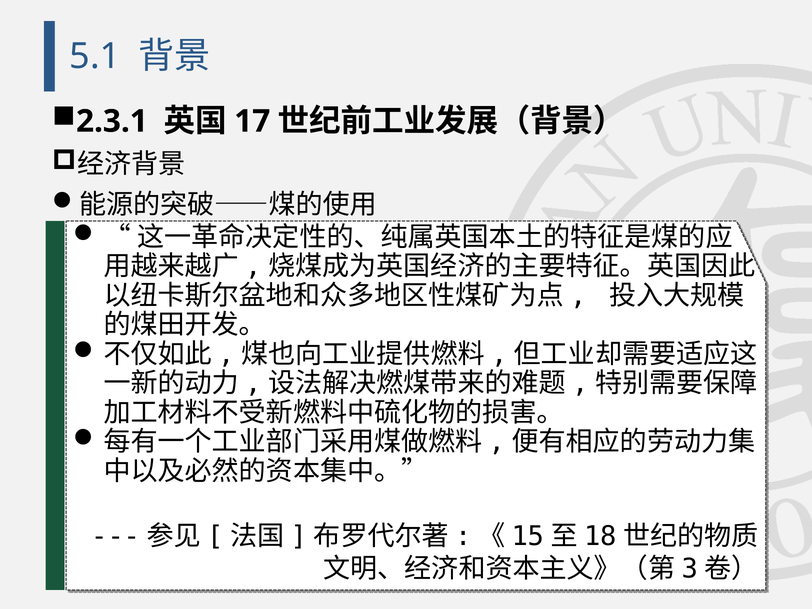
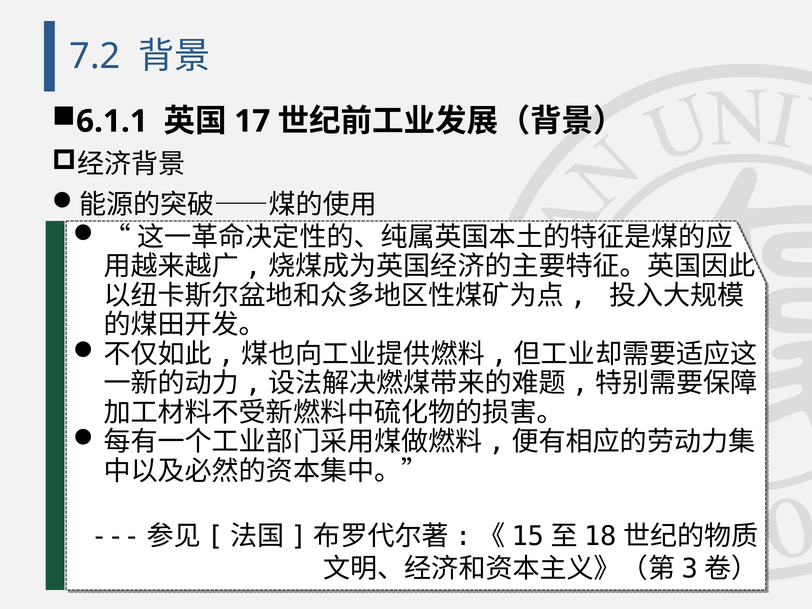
5.1: 5.1 -> 7.2 (95, 56)
2.3.1: 2.3.1 -> 6.1.1 (112, 121)
